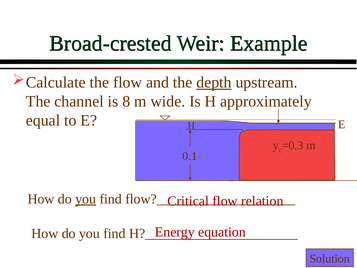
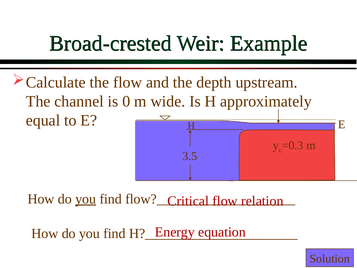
depth underline: present -> none (214, 82)
8: 8 -> 0 (126, 101)
0.1: 0.1 -> 3.5 (190, 156)
